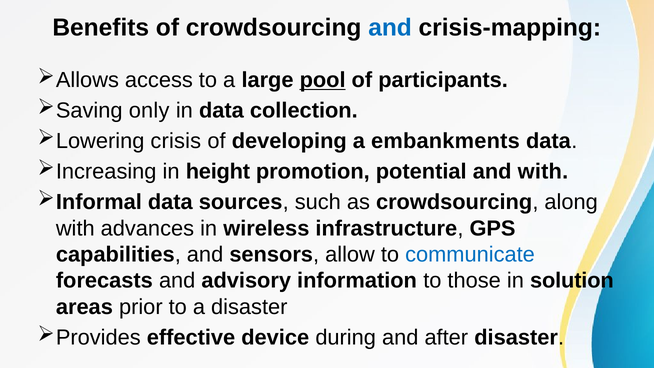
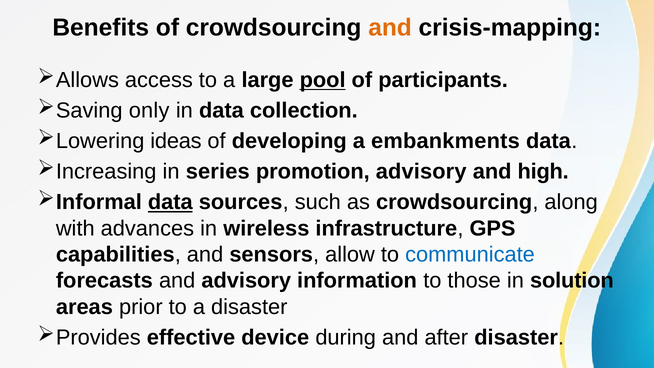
and colour: blue -> orange (390, 28)
crisis: crisis -> ideas (176, 141)
height: height -> series (218, 172)
promotion potential: potential -> advisory (421, 172)
and with: with -> high (543, 172)
data underline: none -> present (170, 202)
